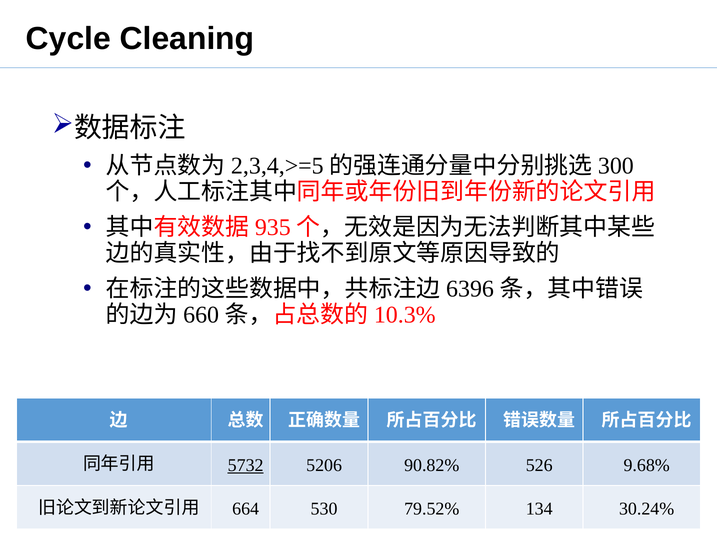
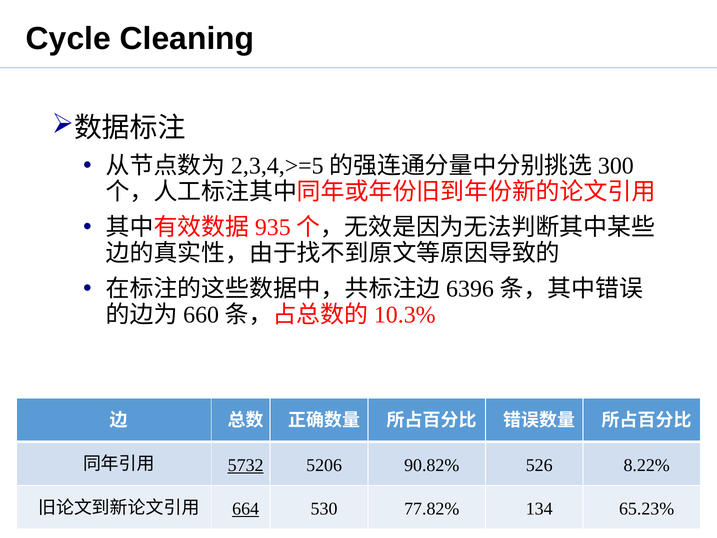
9.68%: 9.68% -> 8.22% (647, 465)
664 underline: none -> present (246, 509)
79.52%: 79.52% -> 77.82% (432, 509)
30.24%: 30.24% -> 65.23% (647, 509)
